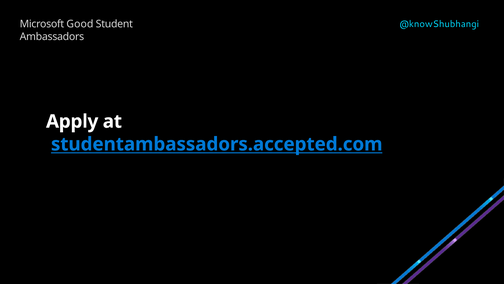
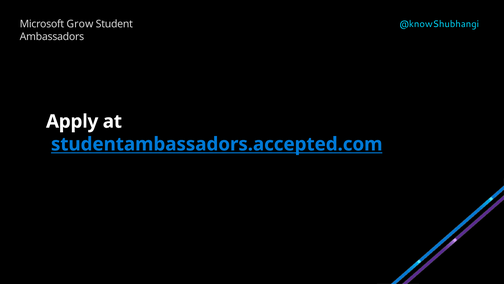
Good: Good -> Grow (80, 24)
